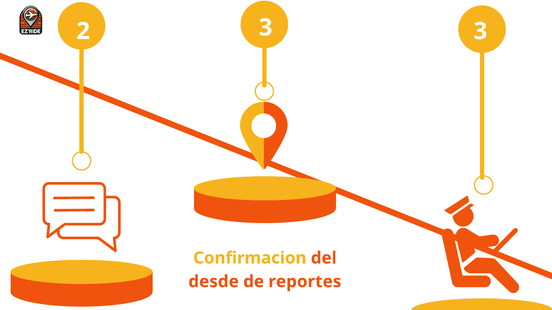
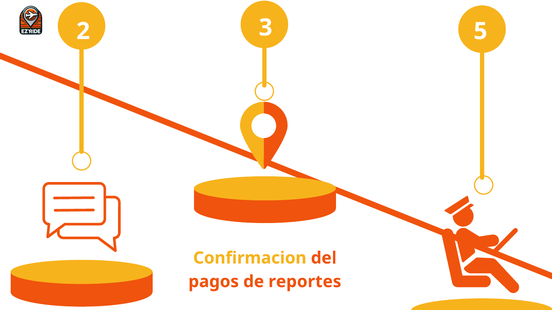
3: 3 -> 5 (480, 31)
desde: desde -> pagos (214, 282)
